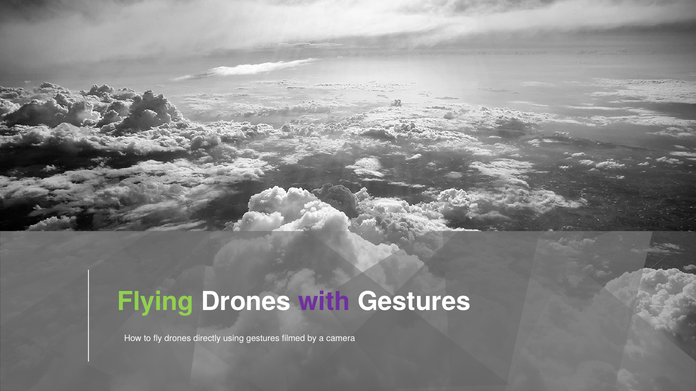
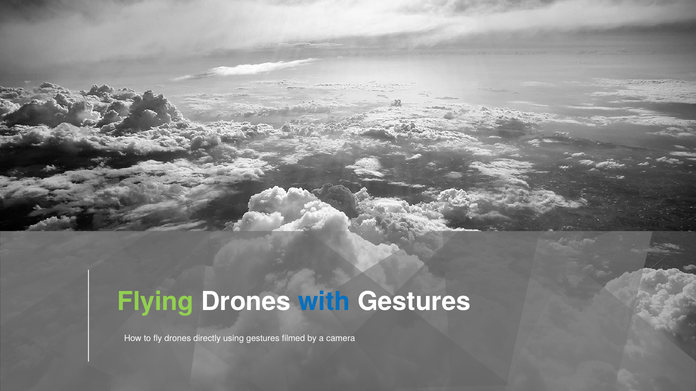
with colour: purple -> blue (324, 302)
